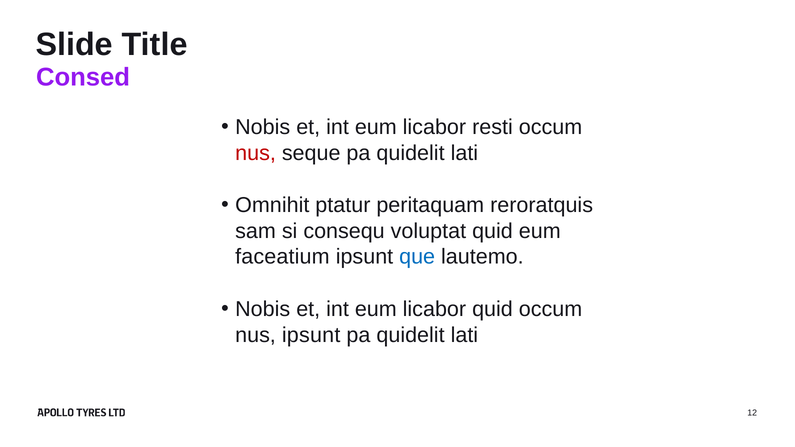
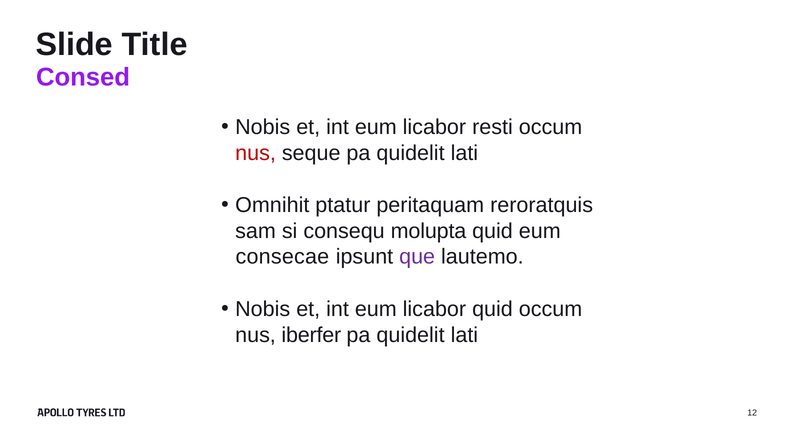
voluptat: voluptat -> molupta (428, 231)
faceatium: faceatium -> consecae (282, 257)
que colour: blue -> purple (417, 257)
nus ipsunt: ipsunt -> iberfer (311, 335)
